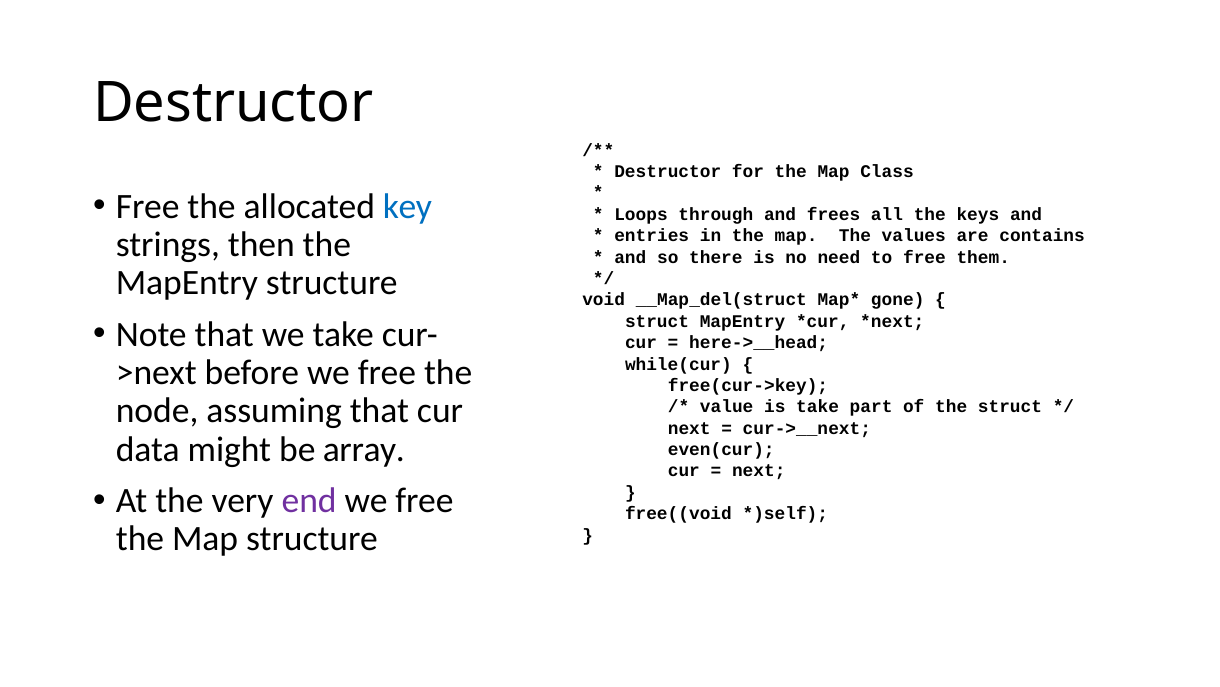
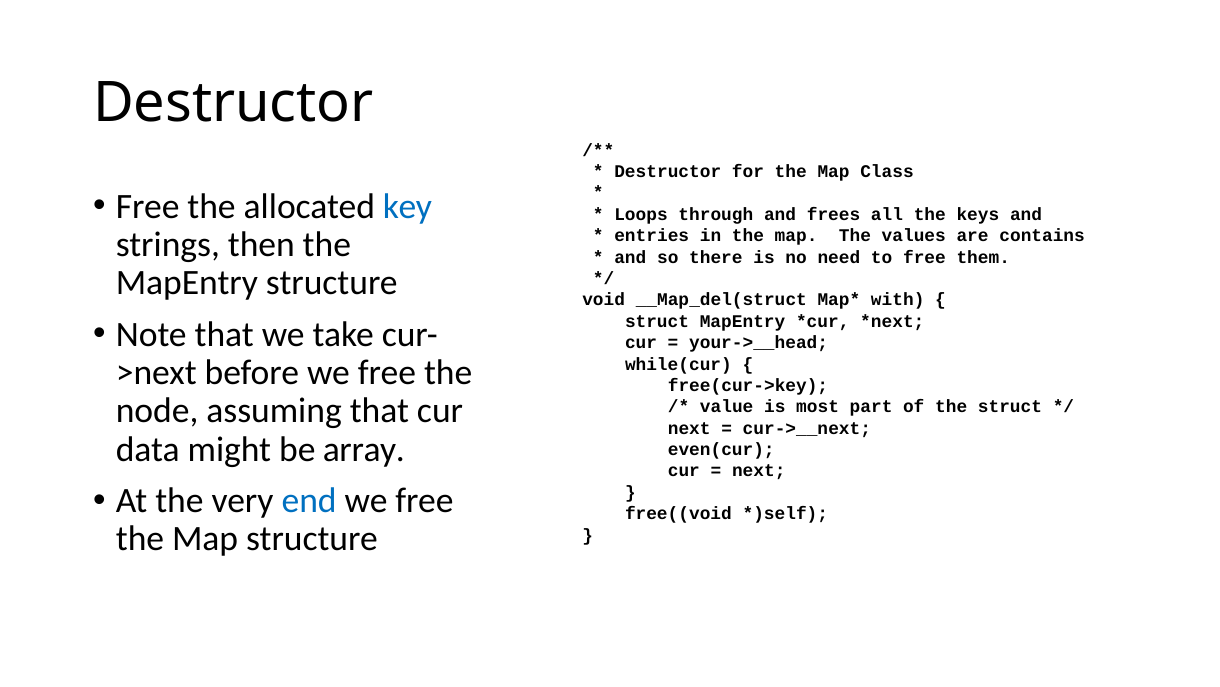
gone: gone -> with (898, 300)
here->__head: here->__head -> your->__head (759, 342)
is take: take -> most (818, 406)
end colour: purple -> blue (309, 500)
